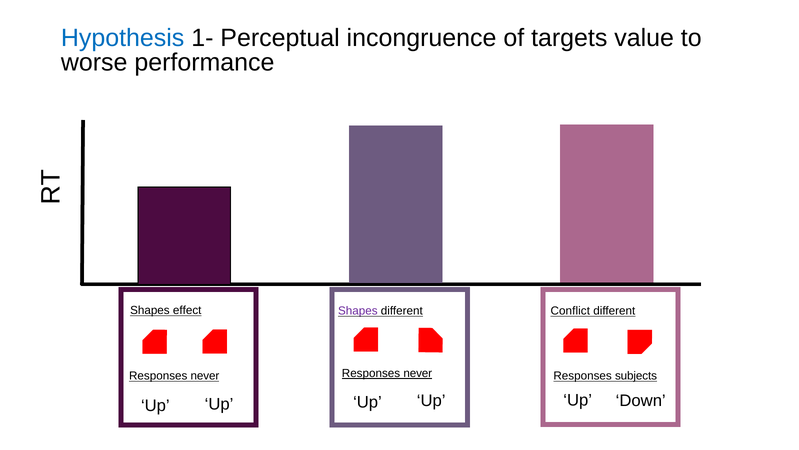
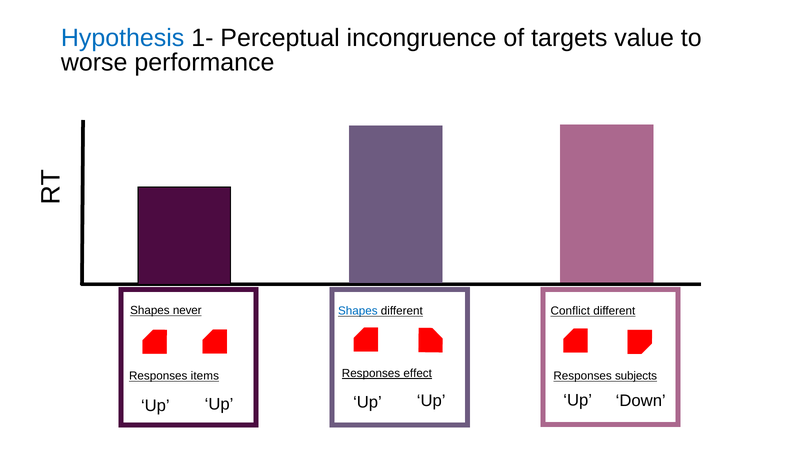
effect: effect -> never (187, 310)
Shapes colour: purple -> blue (358, 311)
never: never -> effect (418, 373)
never: never -> items (205, 376)
